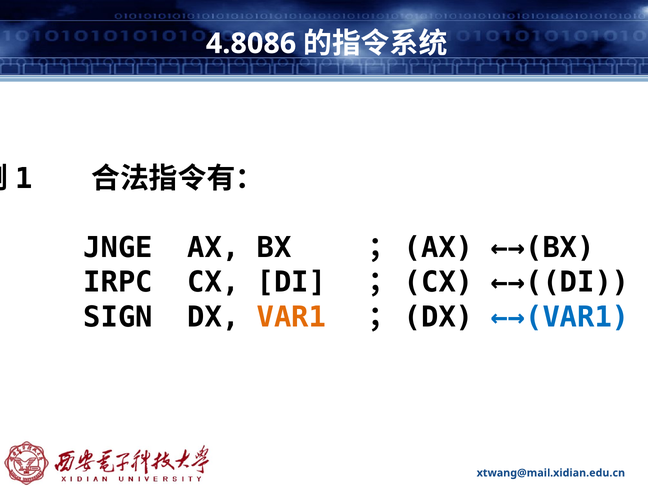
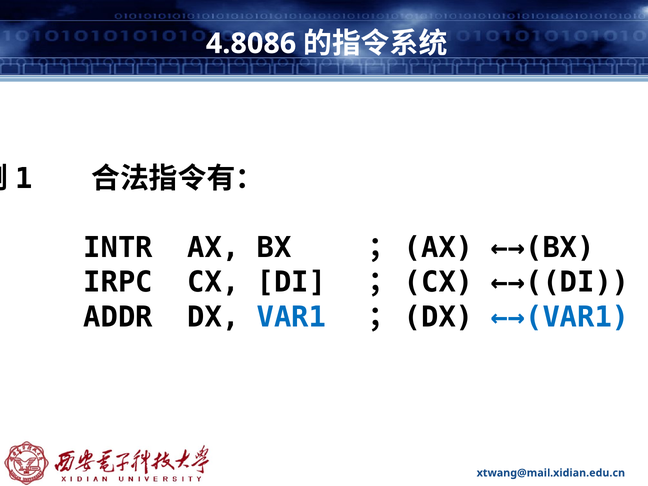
JNGE: JNGE -> INTR (118, 248)
SIGN: SIGN -> ADDR (118, 317)
VAR1 colour: orange -> blue (291, 317)
